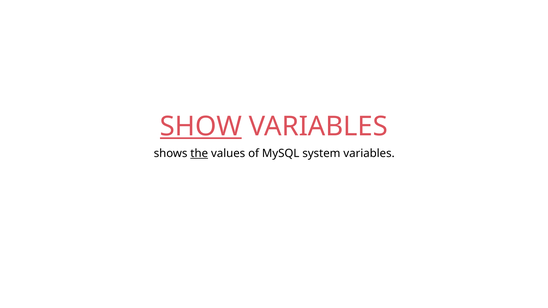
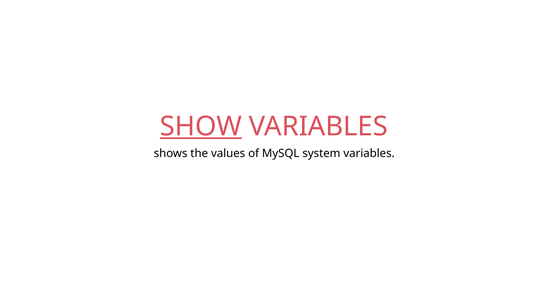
the underline: present -> none (199, 154)
